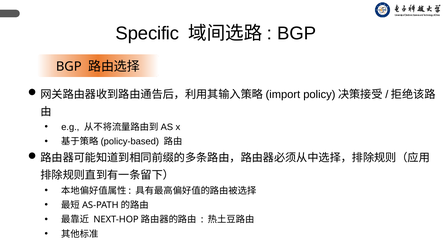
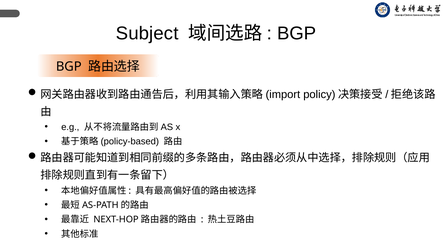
Specific: Specific -> Subject (147, 33)
